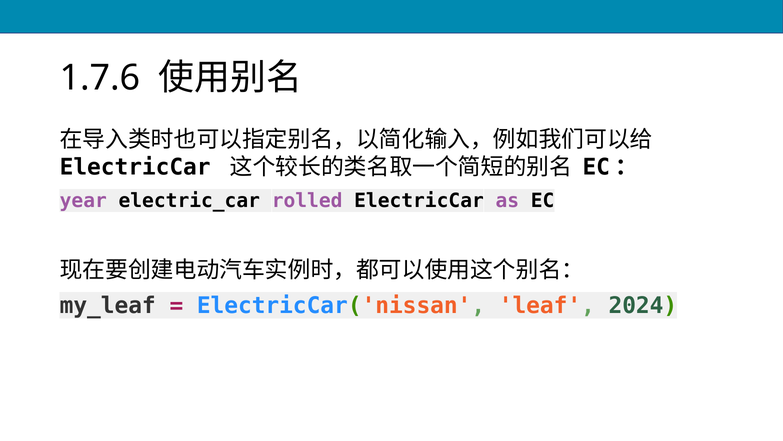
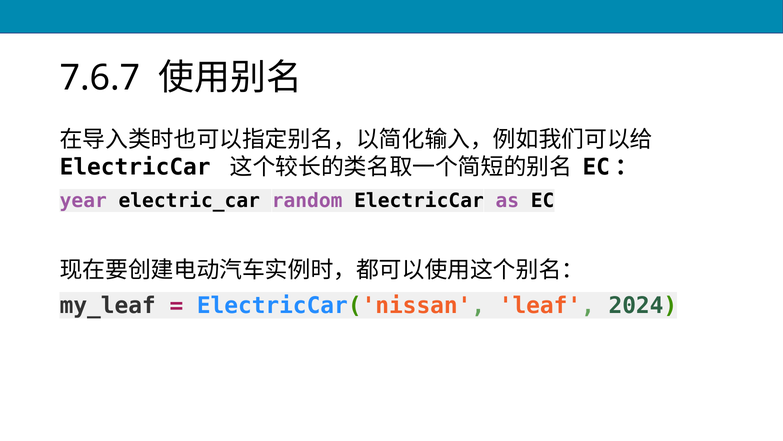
1.7.6: 1.7.6 -> 7.6.7 (100, 78)
rolled: rolled -> random (307, 200)
